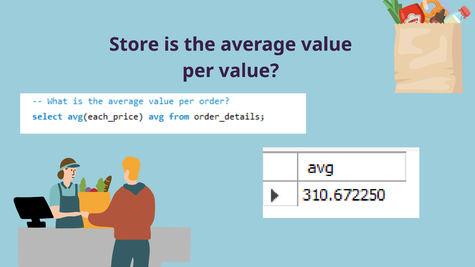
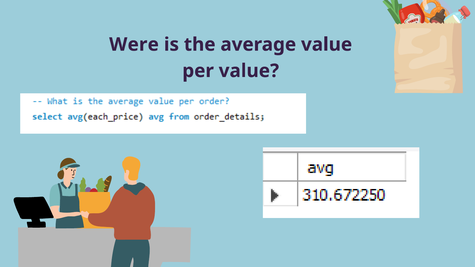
Store: Store -> Were (134, 45)
